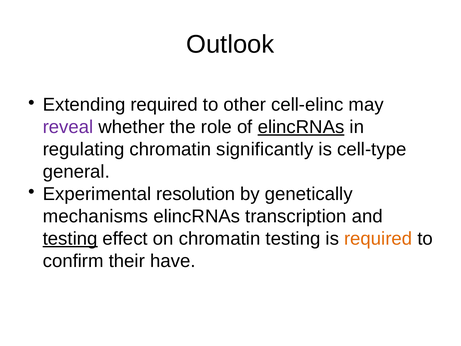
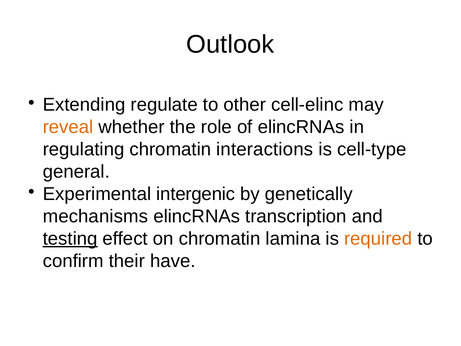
Extending required: required -> regulate (164, 105)
reveal colour: purple -> orange (68, 127)
elincRNAs underline: present -> none (301, 127)
significantly: significantly -> interactions (265, 149)
resolution: resolution -> intergenic (196, 194)
chromatin testing: testing -> lamina (293, 238)
